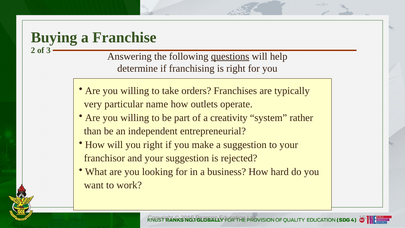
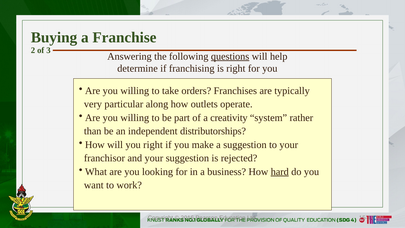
name: name -> along (157, 104)
entrepreneurial: entrepreneurial -> distributorships (213, 131)
hard underline: none -> present (280, 172)
